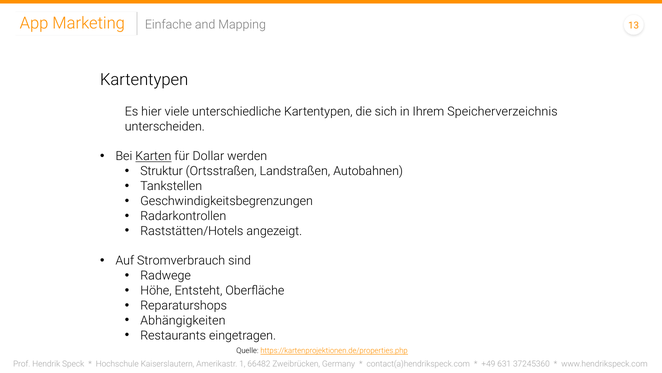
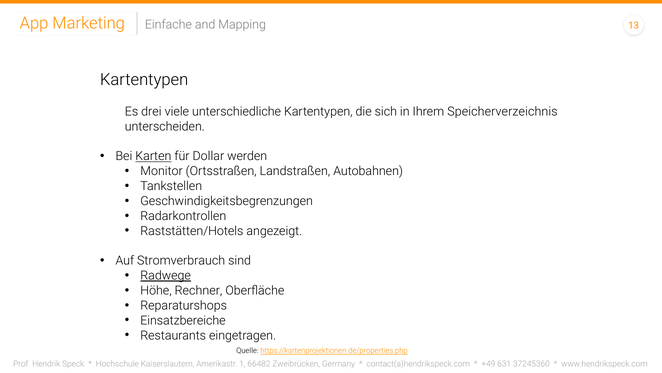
hier: hier -> drei (151, 111)
Struktur: Struktur -> Monitor (162, 171)
Radwege underline: none -> present (166, 275)
Entsteht: Entsteht -> Rechner (199, 290)
Abhängigkeiten: Abhängigkeiten -> Einsatzbereiche (183, 320)
